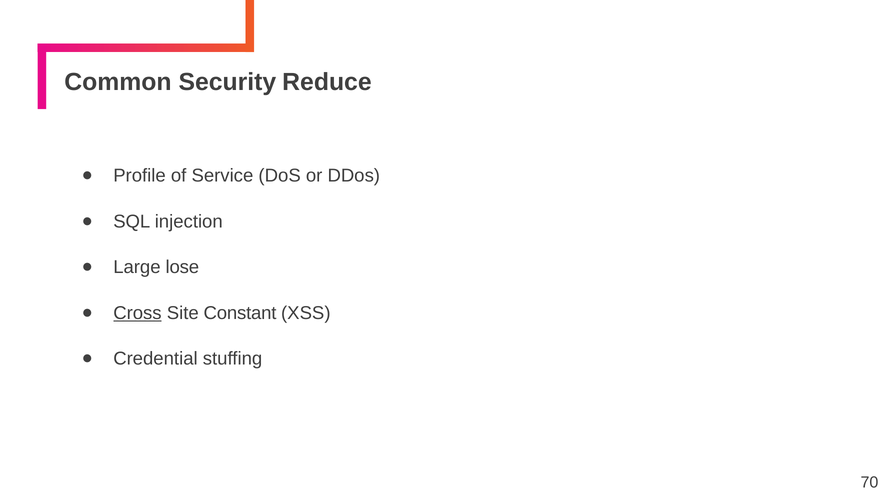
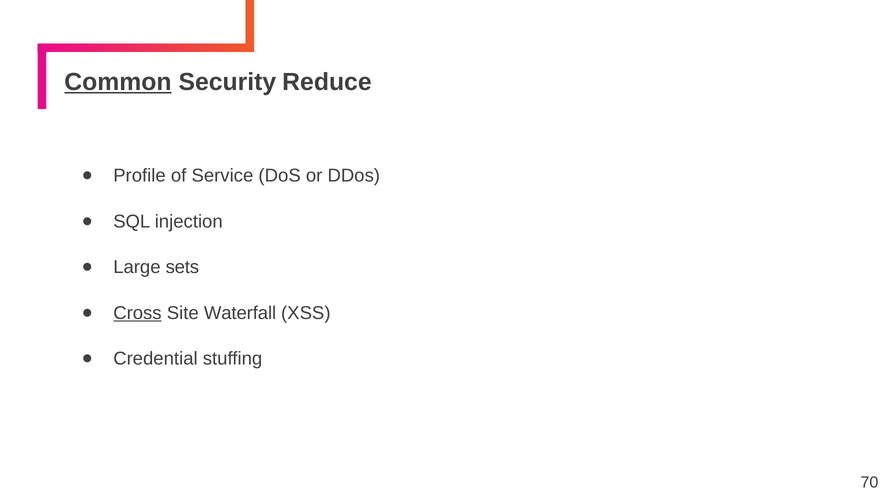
Common underline: none -> present (118, 82)
lose: lose -> sets (182, 267)
Constant: Constant -> Waterfall (240, 313)
